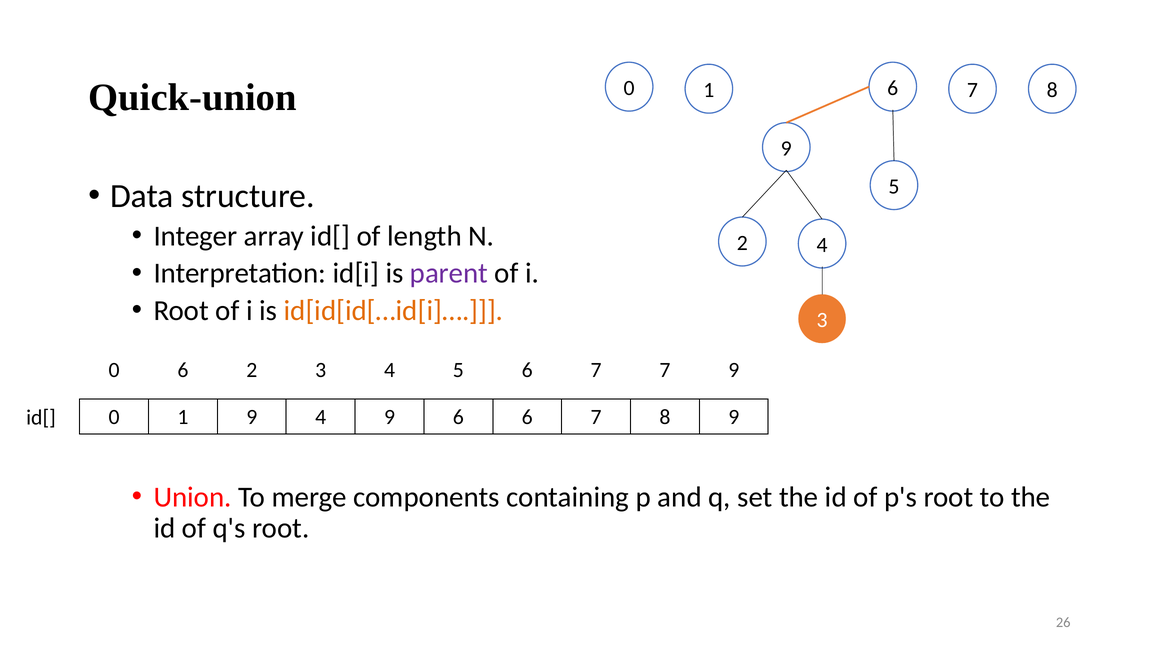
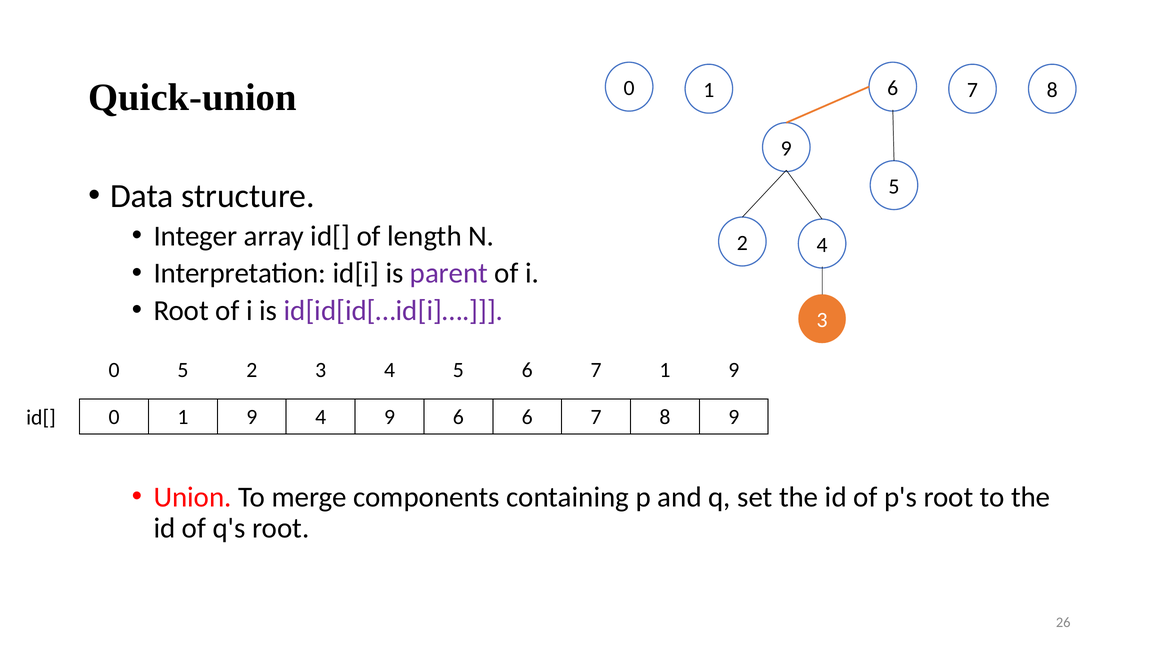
id[id[id[…id[i]… colour: orange -> purple (393, 311)
0 6: 6 -> 5 (183, 370)
7 7: 7 -> 1 (665, 370)
